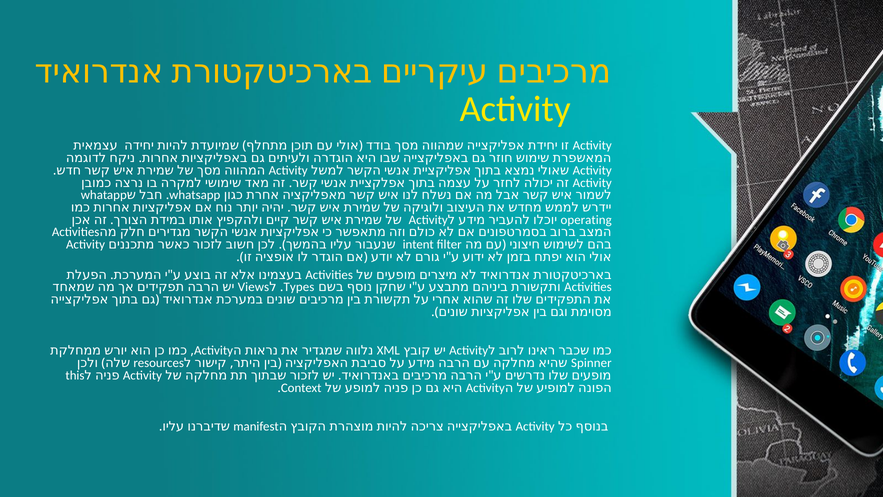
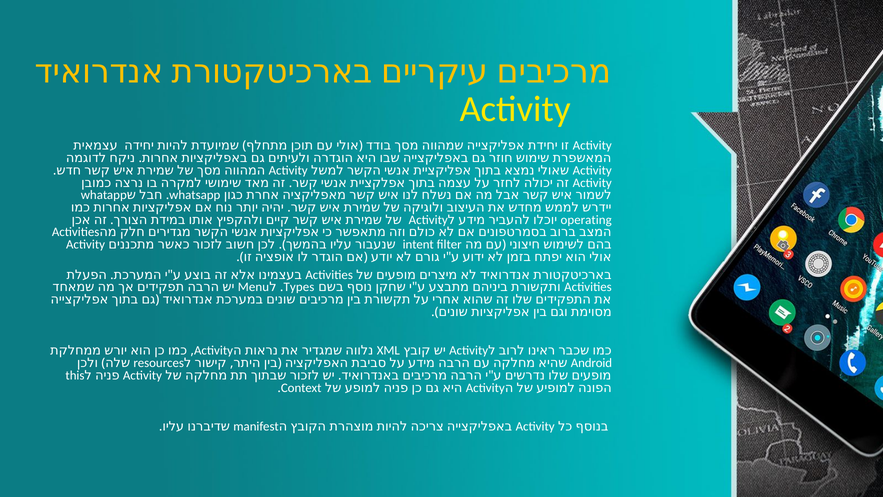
Views: Views -> Menu (253, 287)
Spinner: Spinner -> Android (591, 363)
